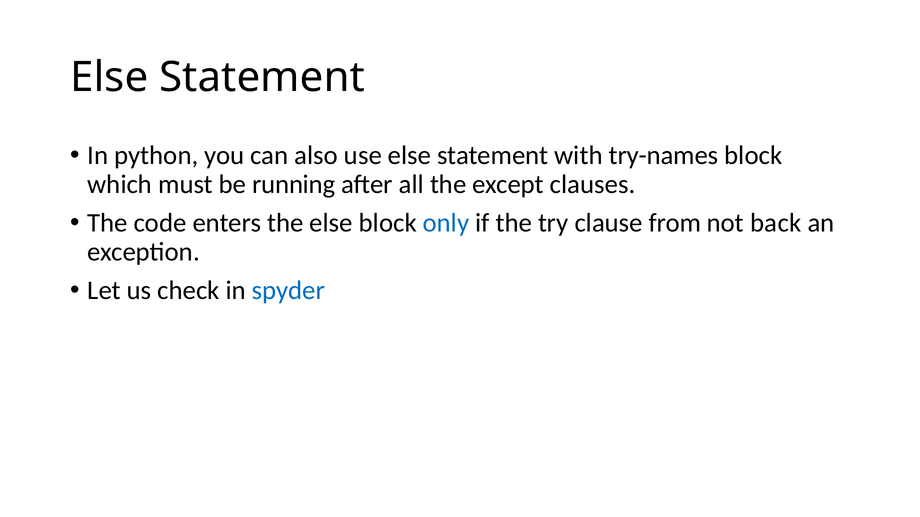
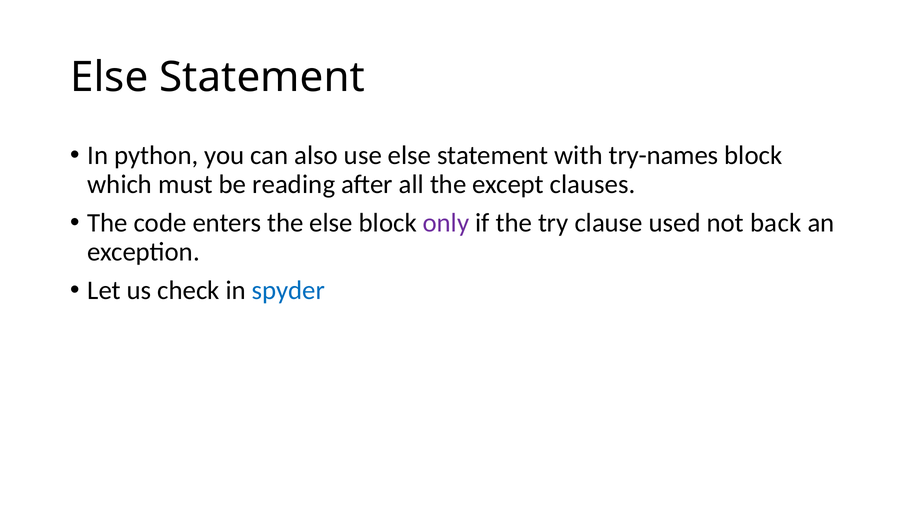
running: running -> reading (294, 185)
only colour: blue -> purple (446, 223)
from: from -> used (675, 223)
